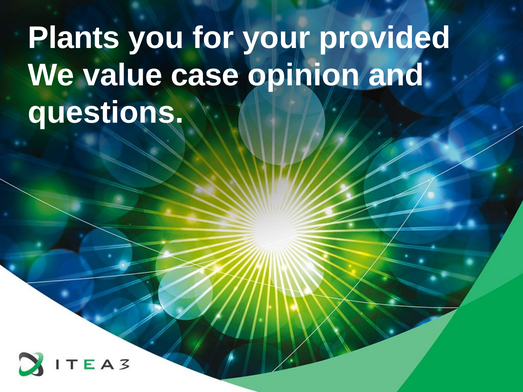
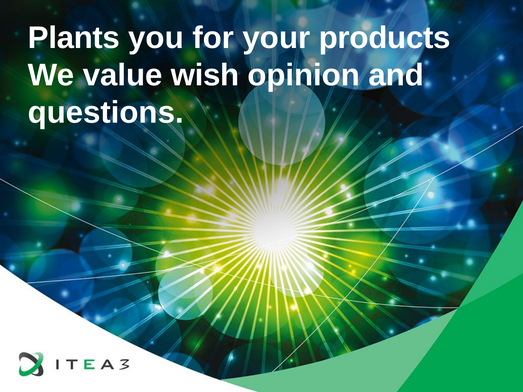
provided: provided -> products (385, 38)
case: case -> wish (205, 75)
